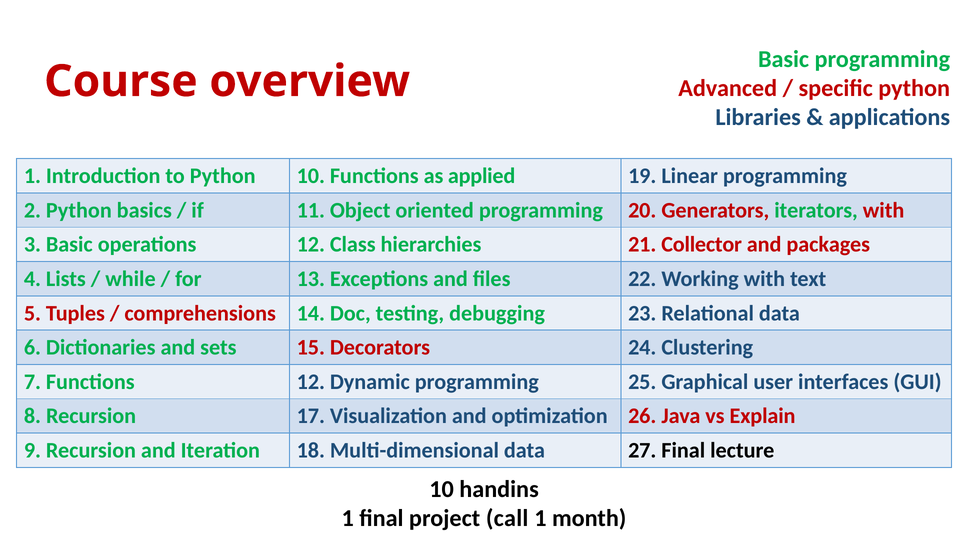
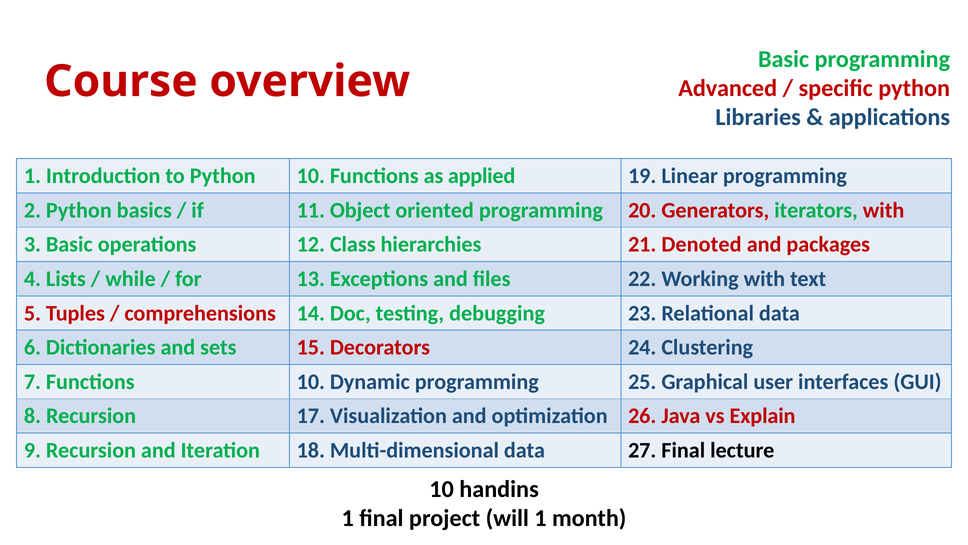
Collector: Collector -> Denoted (702, 244)
Functions 12: 12 -> 10 (311, 382)
call: call -> will (507, 518)
